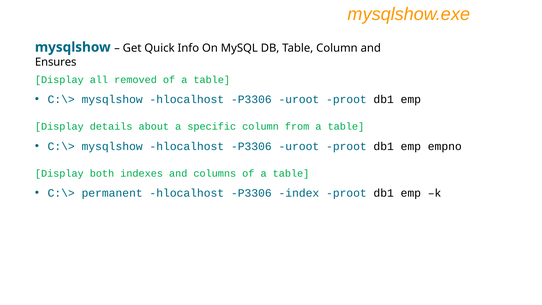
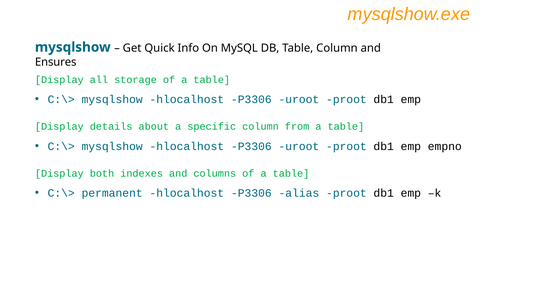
removed: removed -> storage (136, 80)
index: index -> alias (299, 193)
